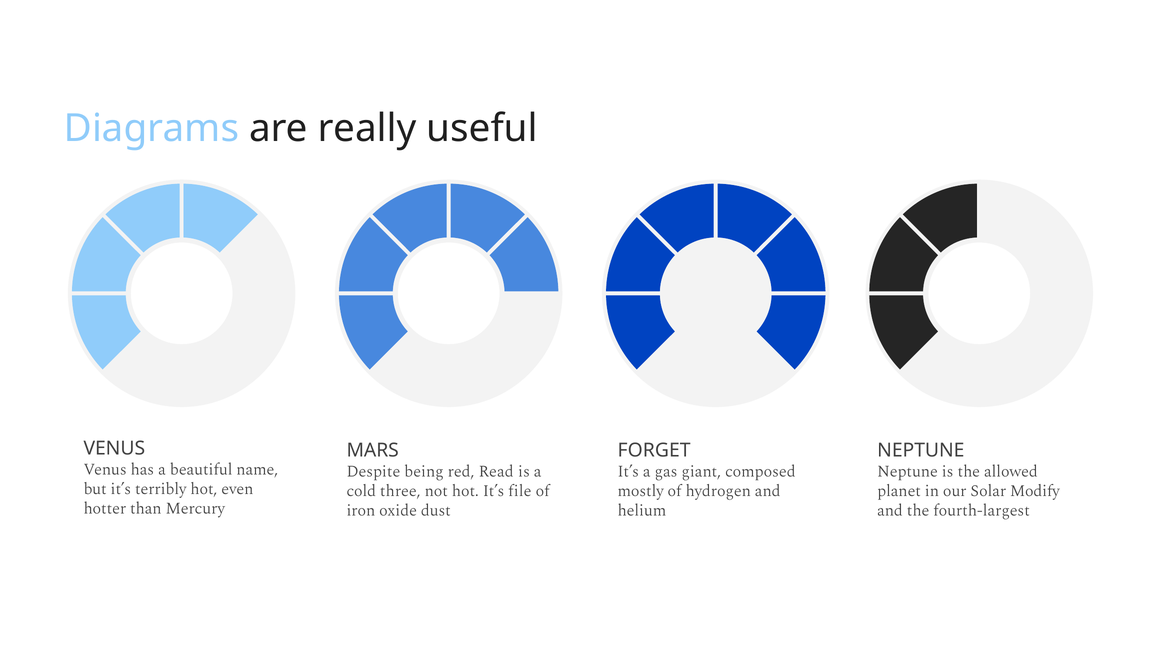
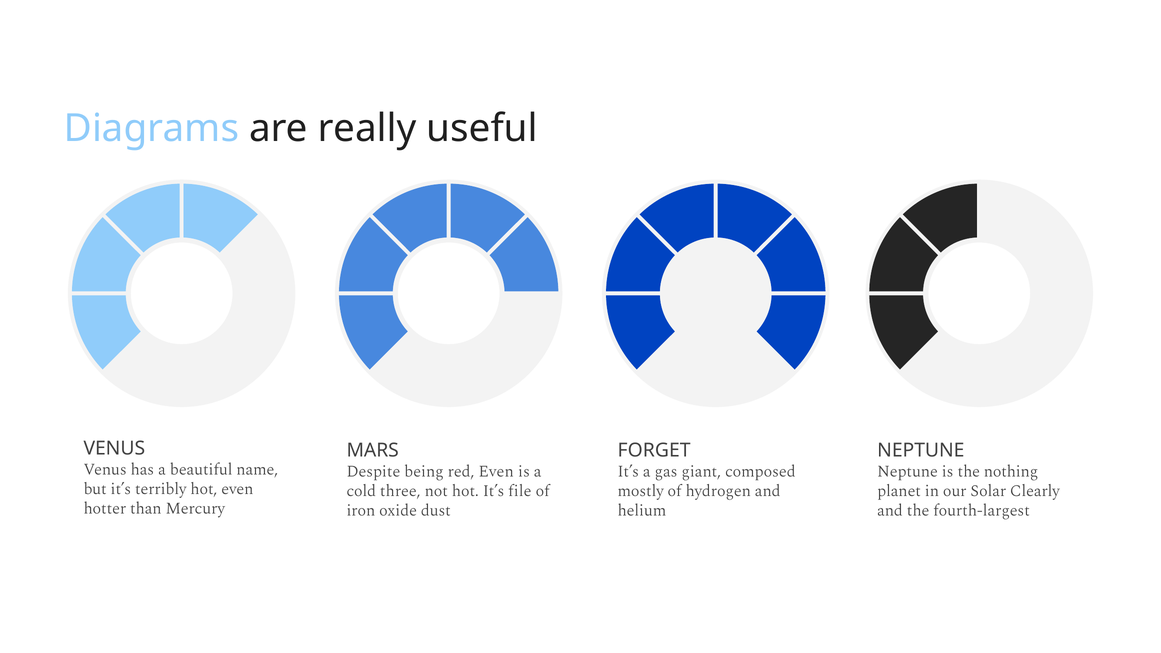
red Read: Read -> Even (496, 472)
allowed: allowed -> nothing (1011, 472)
Modify: Modify -> Clearly (1035, 491)
